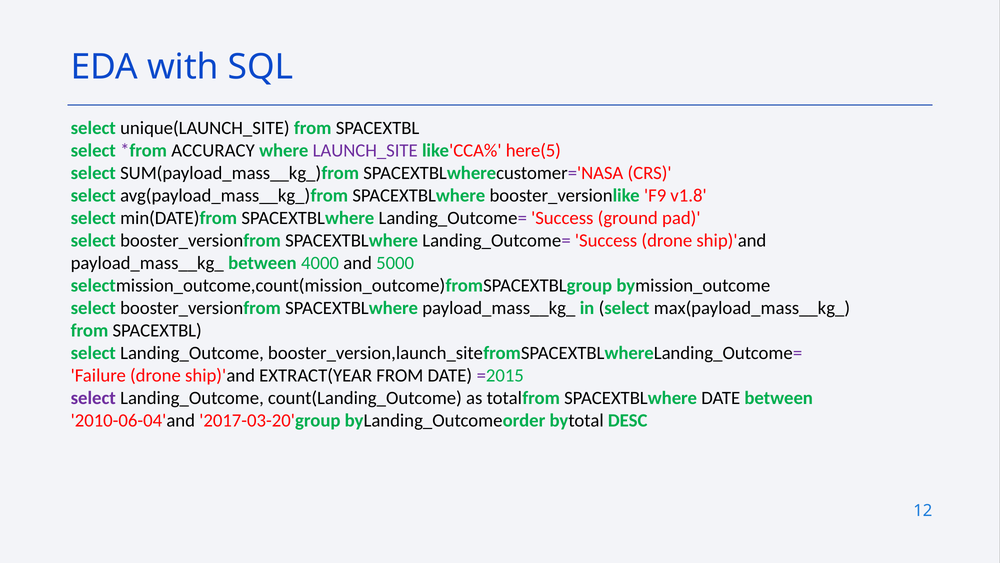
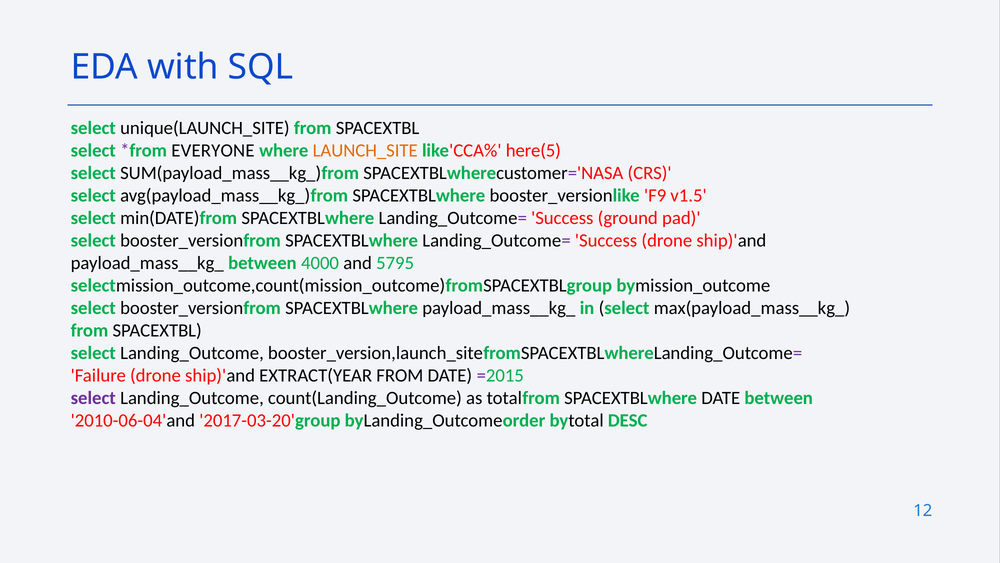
ACCURACY: ACCURACY -> EVERYONE (213, 150)
LAUNCH_SITE colour: purple -> orange (365, 150)
v1.8: v1.8 -> v1.5 (689, 195)
5000: 5000 -> 5795 (395, 263)
